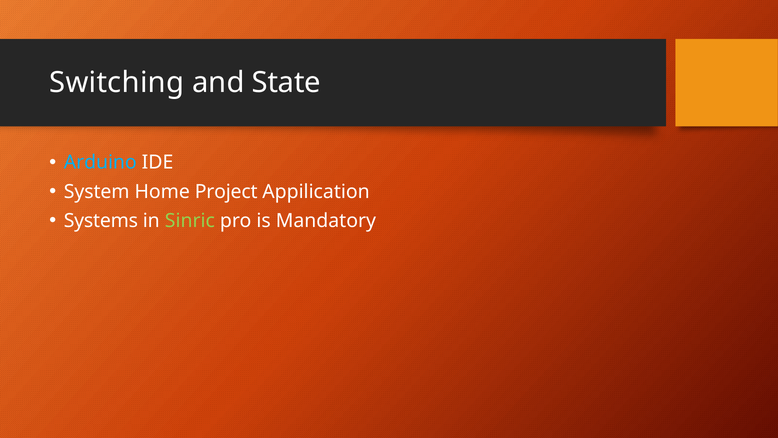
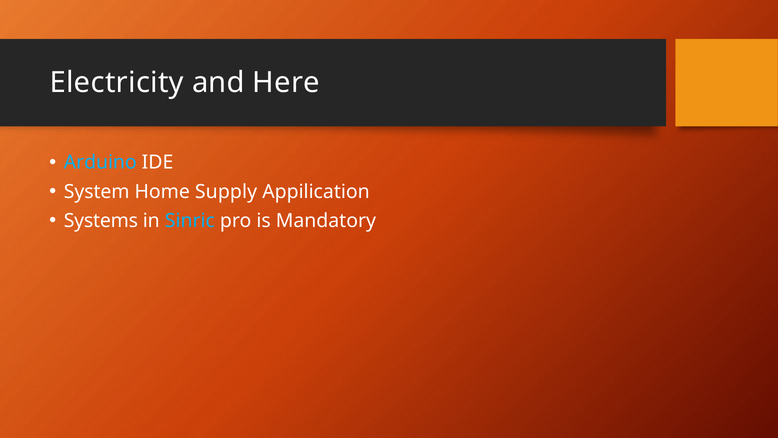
Switching: Switching -> Electricity (117, 82)
State: State -> Here (286, 82)
Project: Project -> Supply (226, 192)
Sinric colour: light green -> light blue (190, 221)
